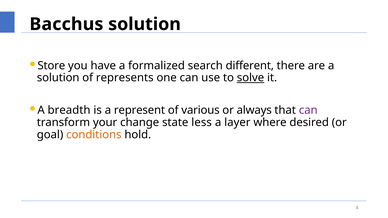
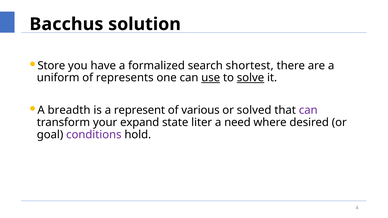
different: different -> shortest (250, 66)
solution: solution -> uniform (58, 78)
use underline: none -> present (211, 78)
always: always -> solved (254, 110)
change: change -> expand (140, 123)
less: less -> liter (202, 123)
layer: layer -> need (237, 123)
conditions colour: orange -> purple (94, 135)
